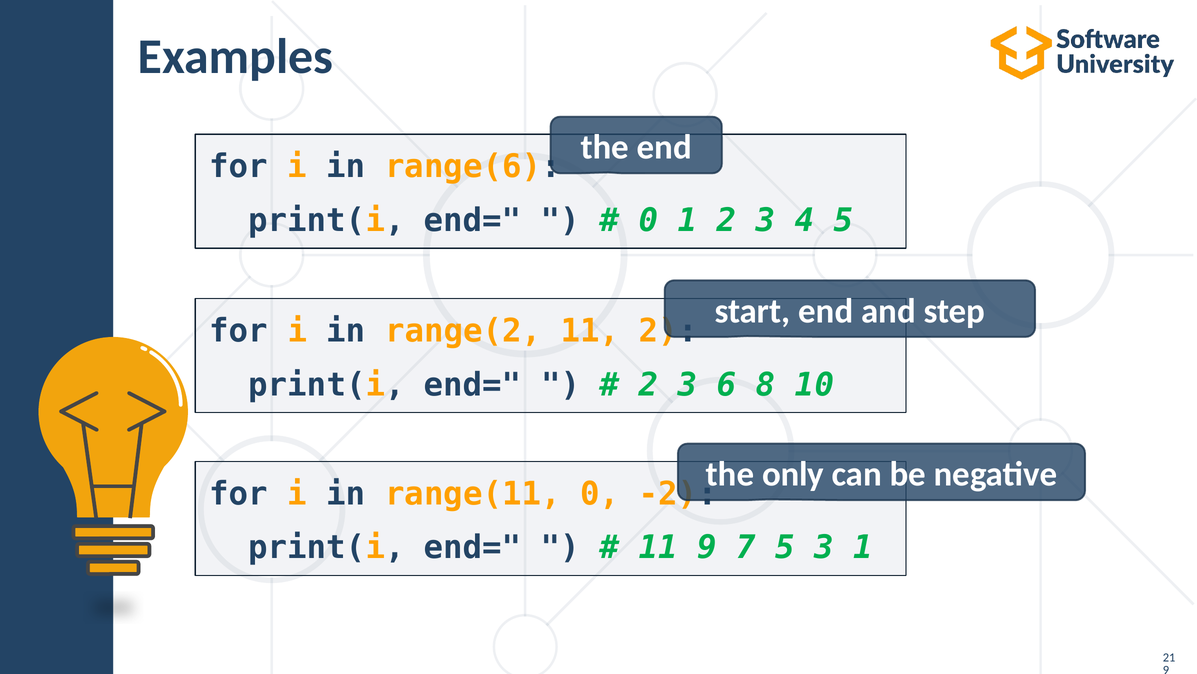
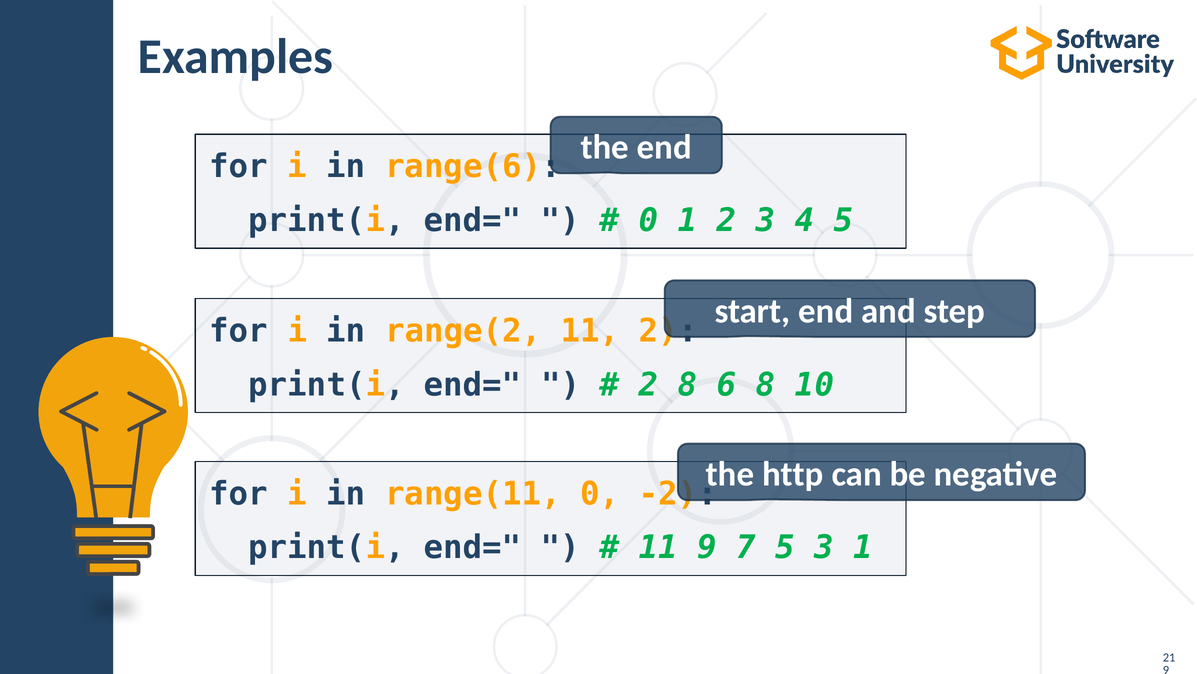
3: 3 -> 8 (688, 384)
only: only -> http (793, 474)
